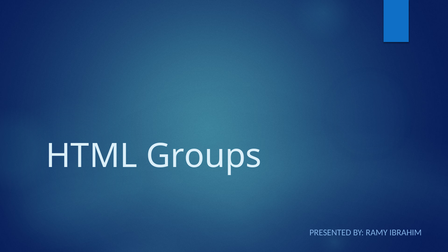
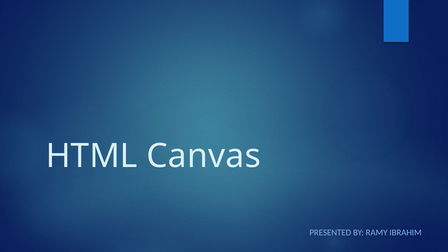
Groups: Groups -> Canvas (204, 156)
